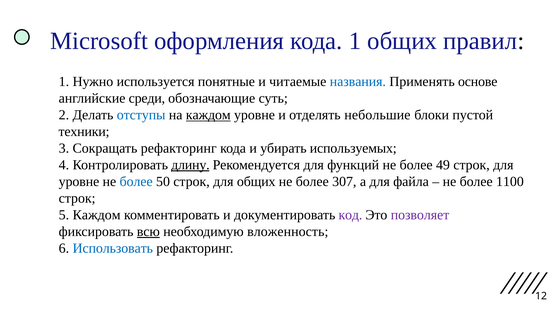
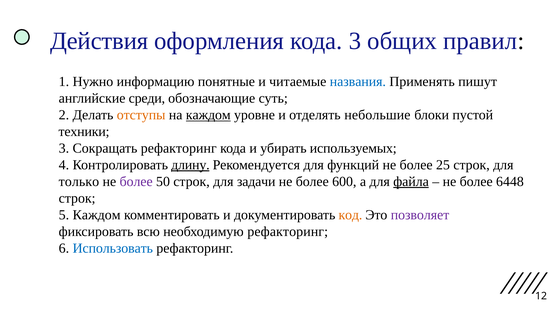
Microsoft: Microsoft -> Действия (99, 41)
кода 1: 1 -> 3 (355, 41)
используется: используется -> информацию (156, 82)
основе: основе -> пишут (478, 82)
отступы colour: blue -> orange (141, 115)
49: 49 -> 25 (443, 165)
уровне: уровне -> только (79, 181)
более colour: blue -> purple (136, 181)
для общих: общих -> задачи (256, 181)
307: 307 -> 600 (344, 181)
файла underline: none -> present (411, 181)
1100: 1100 -> 6448 (510, 181)
код colour: purple -> orange (350, 215)
всю underline: present -> none (148, 231)
необходимую вложенность: вложенность -> рефакторинг (288, 231)
